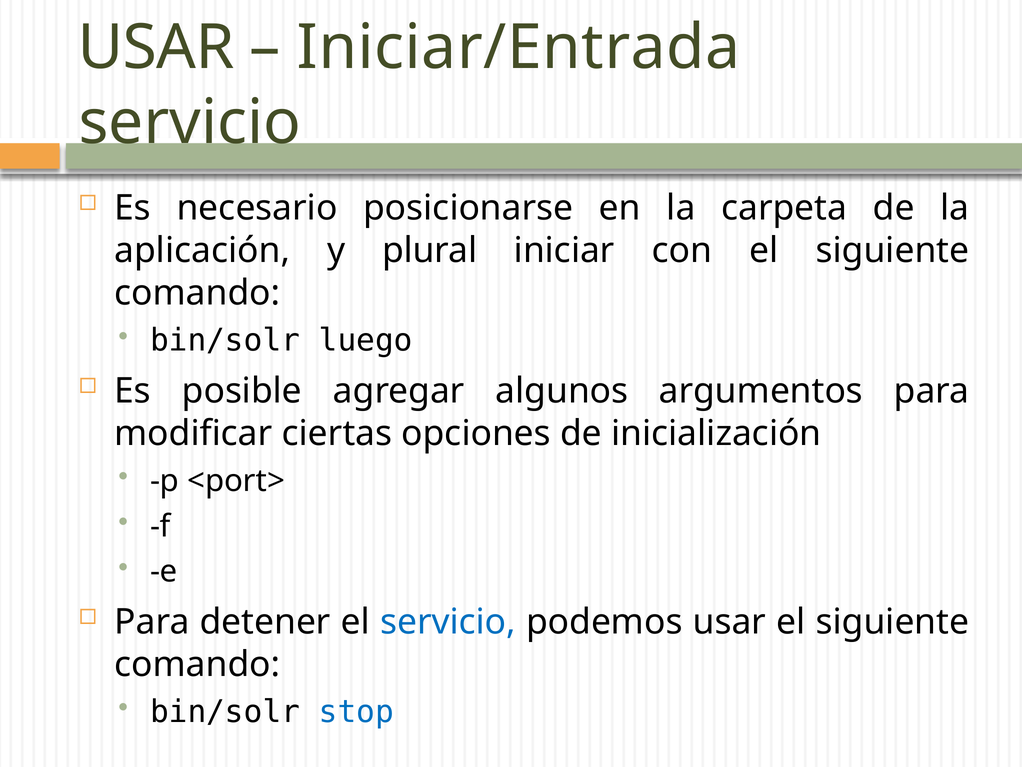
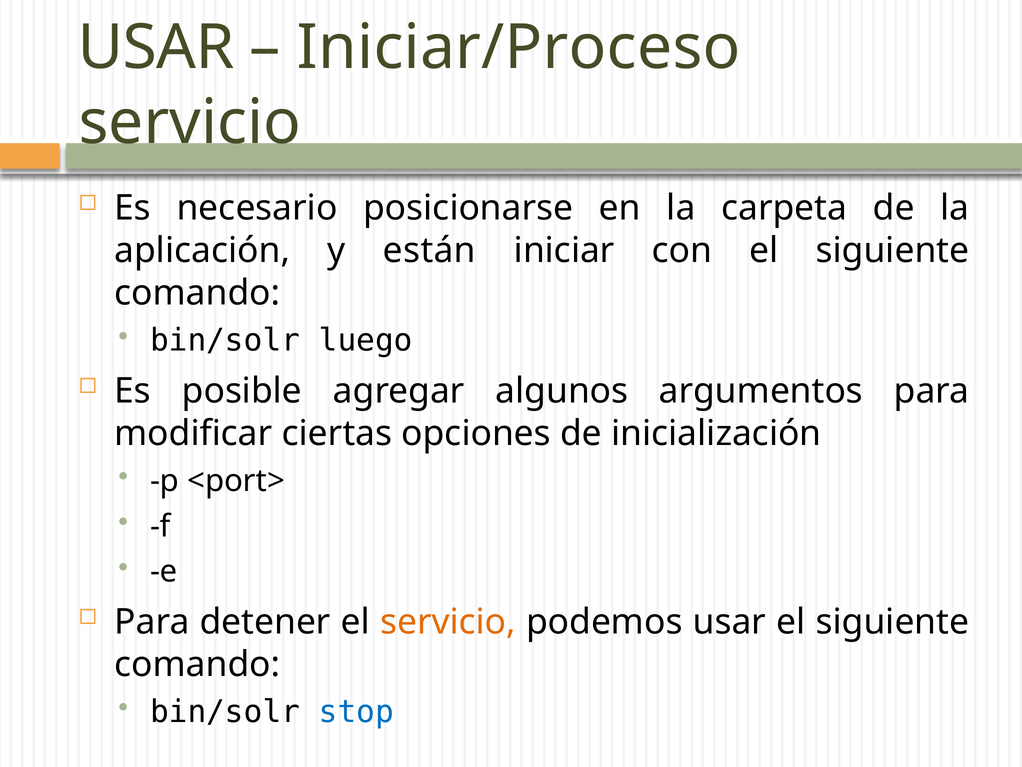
Iniciar/Entrada: Iniciar/Entrada -> Iniciar/Proceso (519, 48)
plural: plural -> están (429, 250)
servicio colour: blue -> orange (448, 621)
